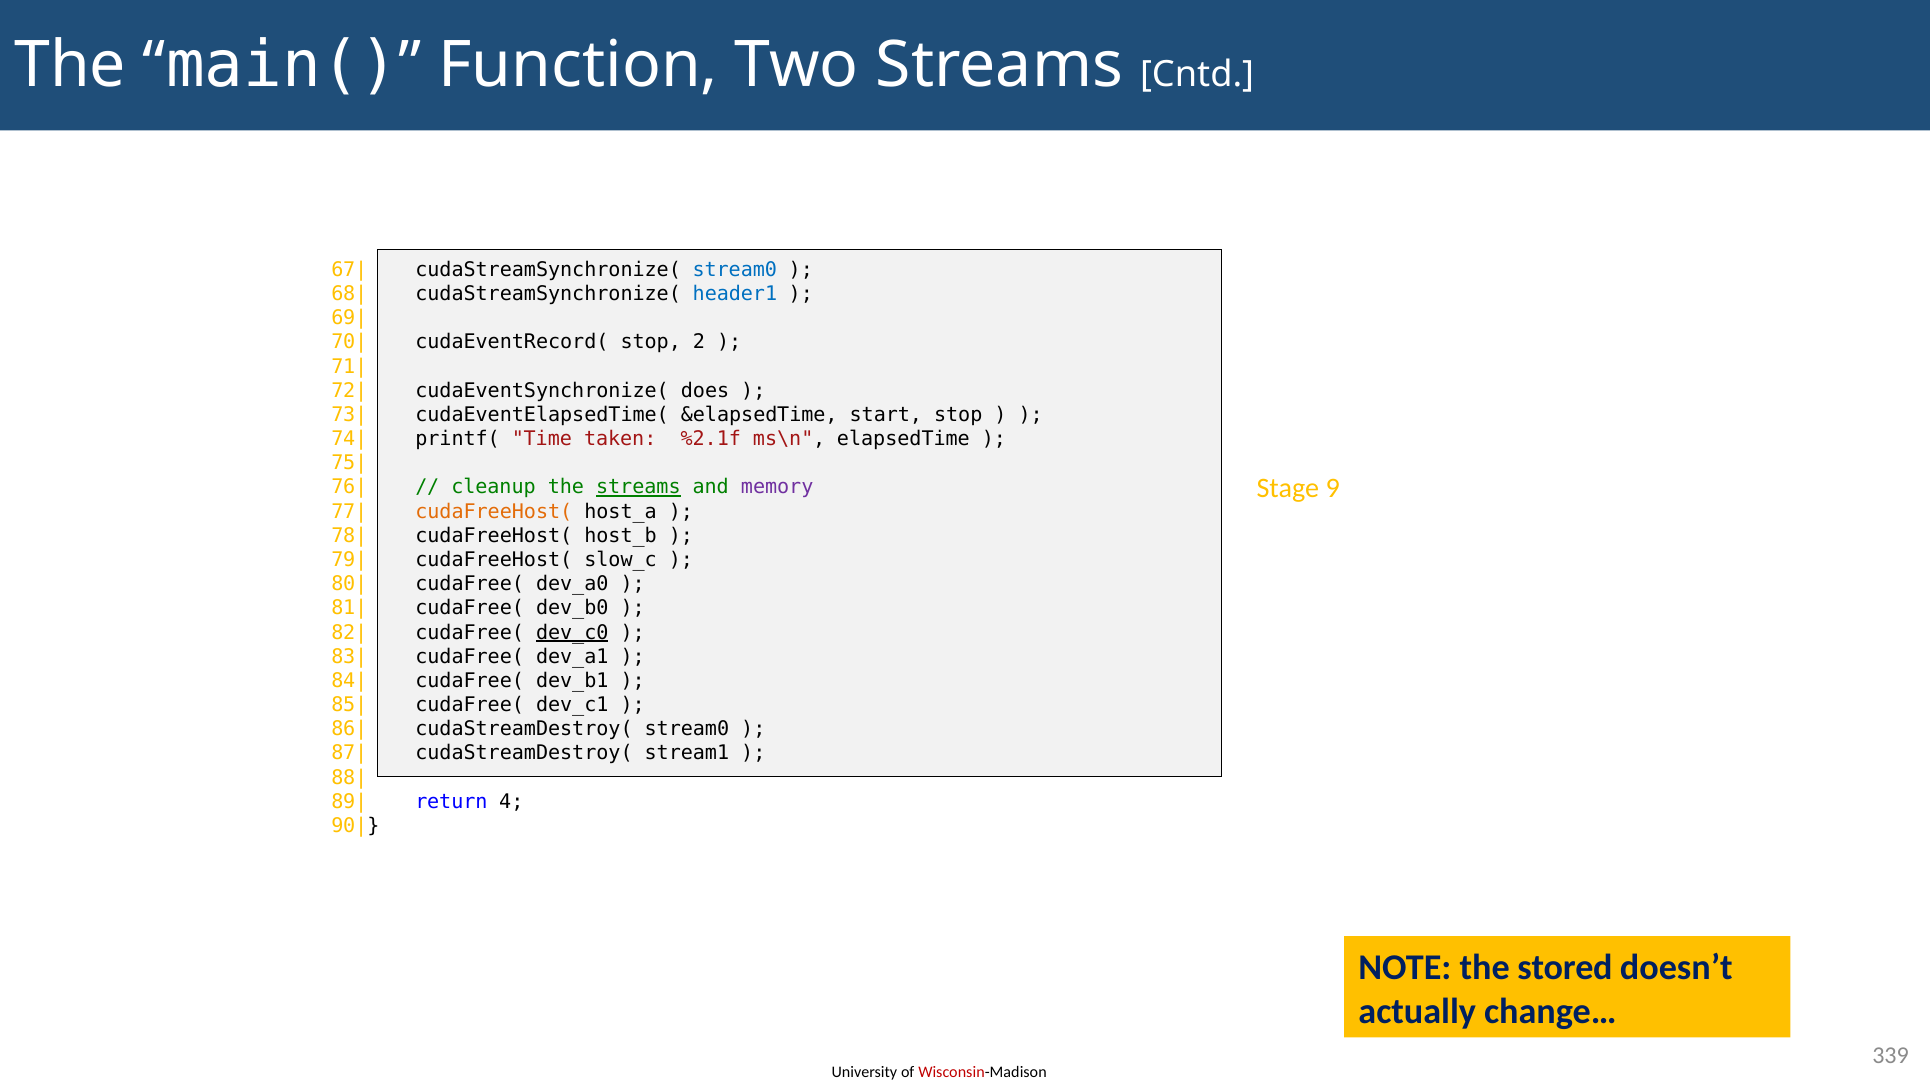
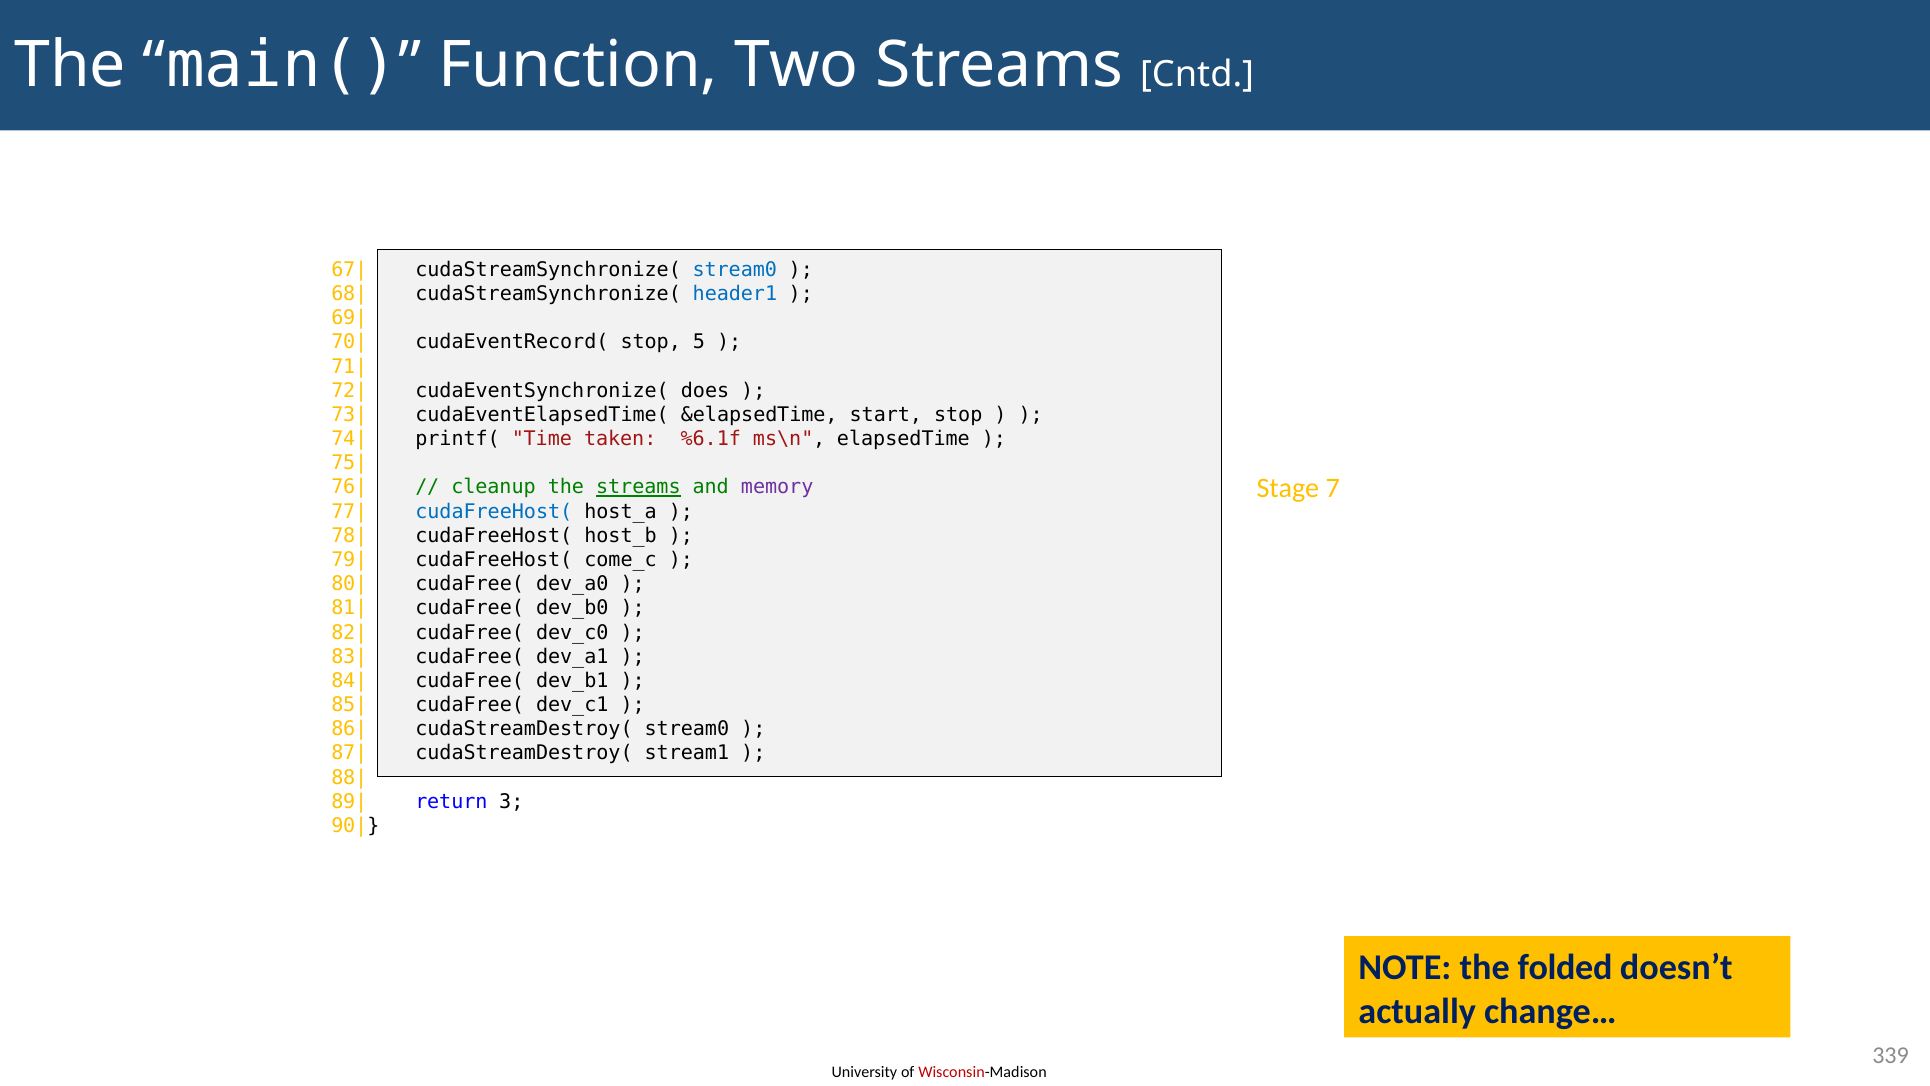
2: 2 -> 5 (699, 342)
%2.1f: %2.1f -> %6.1f (711, 439)
9: 9 -> 7 (1333, 488)
cudaFreeHost( colour: orange -> blue (494, 511)
slow_c: slow_c -> come_c (621, 560)
dev_c0 underline: present -> none (572, 632)
4: 4 -> 3 (511, 801)
stored: stored -> folded (1565, 967)
